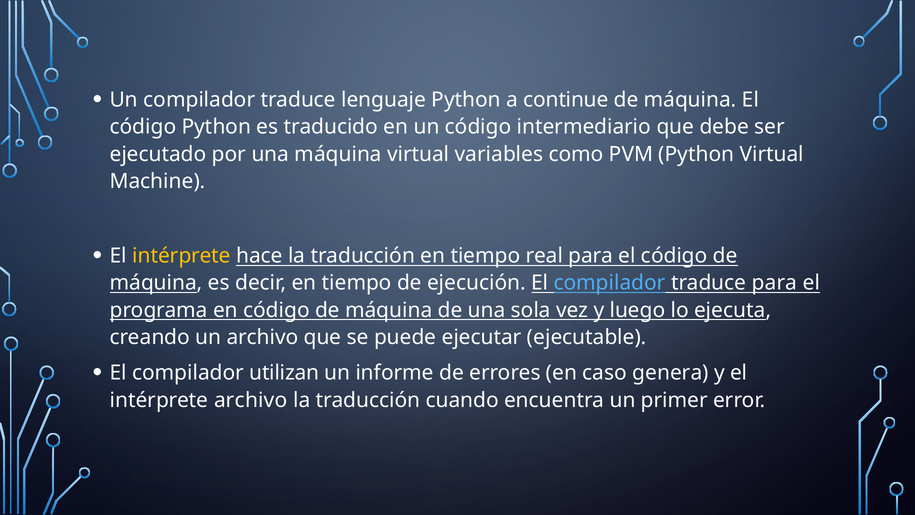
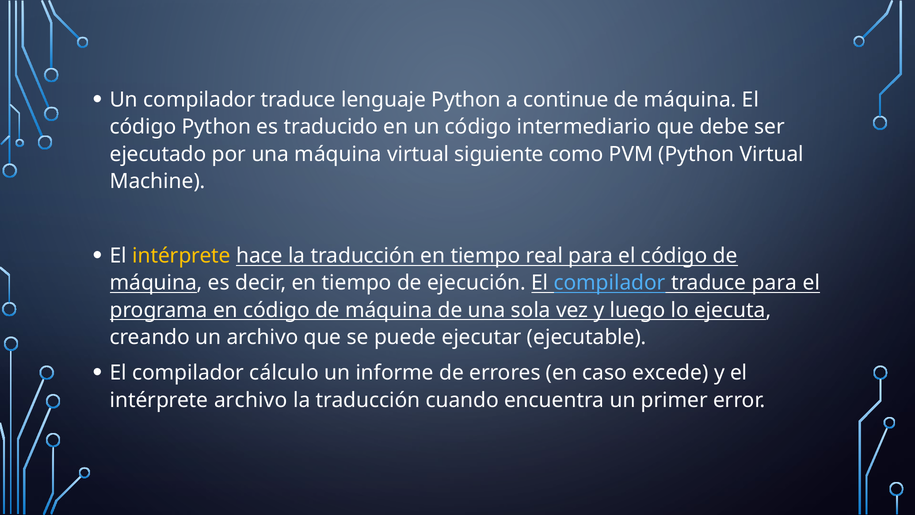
variables: variables -> siguiente (499, 154)
utilizan: utilizan -> cálculo (284, 373)
genera: genera -> excede (670, 373)
